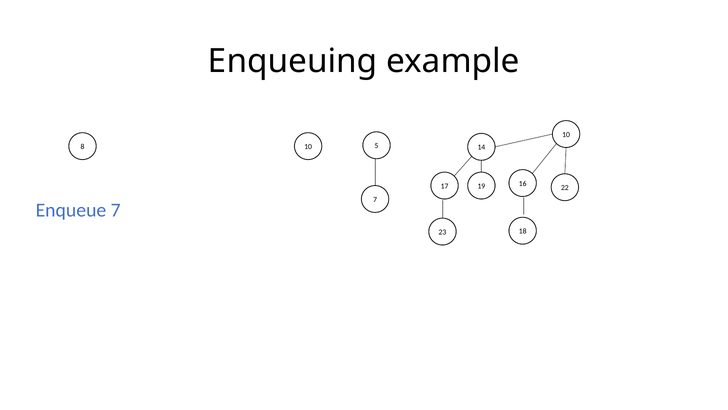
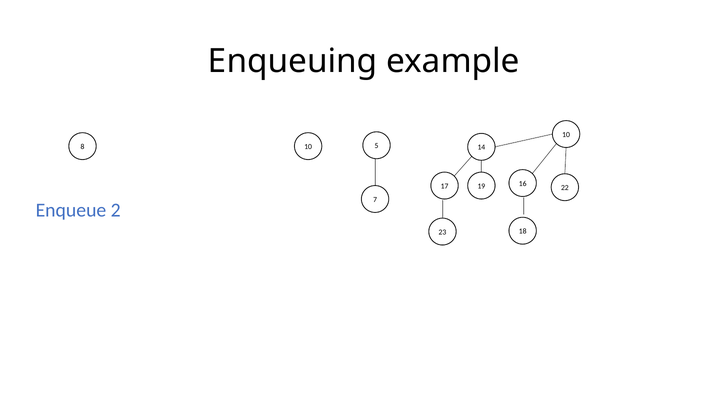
Enqueue 7: 7 -> 2 (116, 210)
